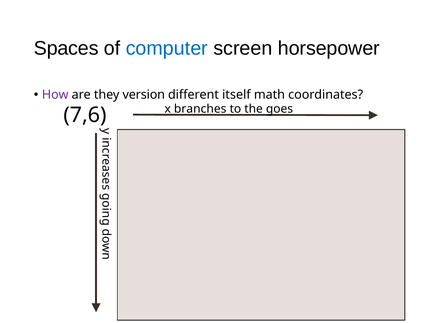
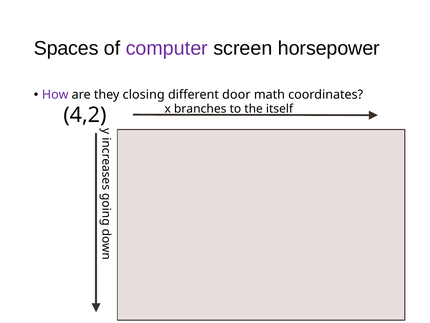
computer colour: blue -> purple (167, 48)
version: version -> closing (144, 95)
itself: itself -> door (236, 95)
goes: goes -> itself (279, 109)
7,6: 7,6 -> 4,2 (85, 115)
